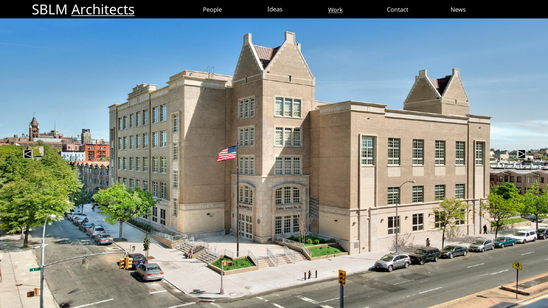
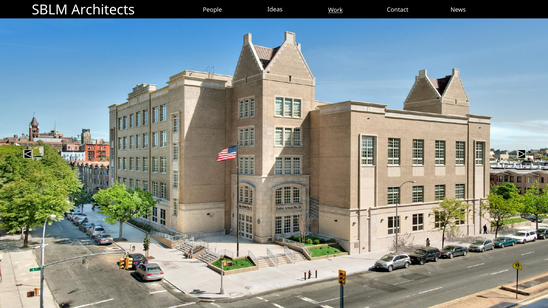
Architects underline: present -> none (103, 10)
